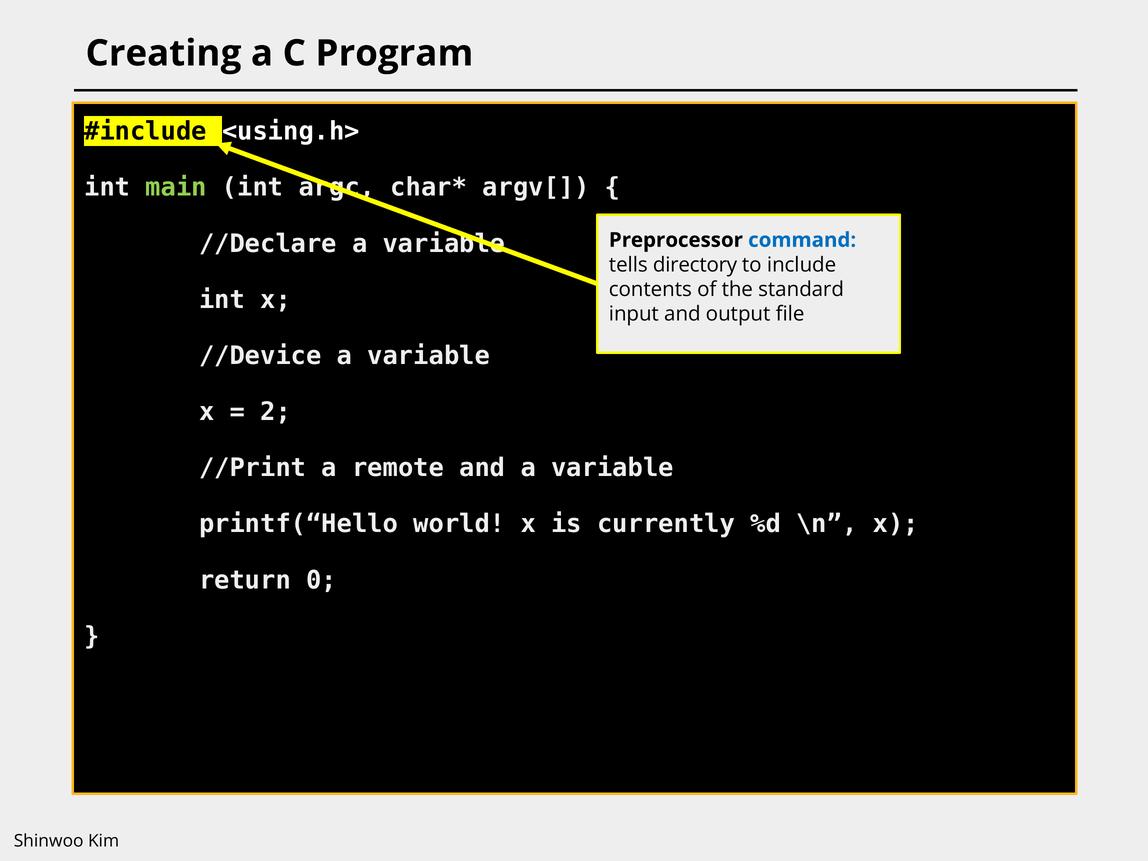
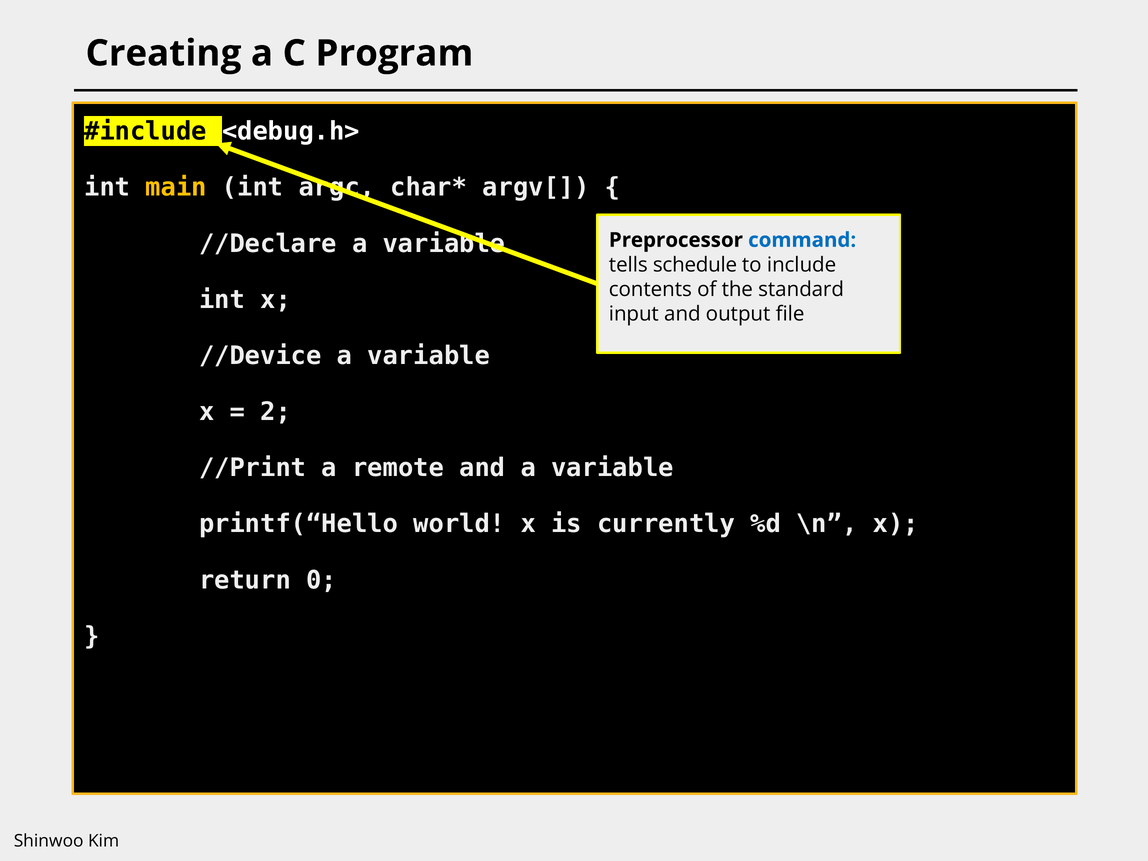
<using.h>: <using.h> -> <debug.h> (291, 131)
main colour: light green -> yellow (176, 188)
directory: directory -> schedule (695, 265)
